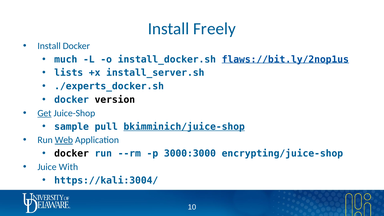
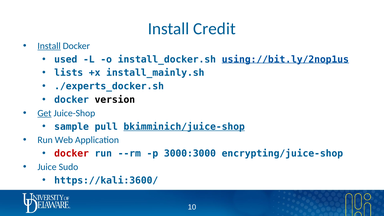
Freely: Freely -> Credit (214, 29)
Install underline: none -> present (49, 46)
much: much -> used (66, 59)
flaws://bit.ly/2nop1us: flaws://bit.ly/2nop1us -> using://bit.ly/2nop1us (285, 59)
install_server.sh: install_server.sh -> install_mainly.sh (155, 73)
Web underline: present -> none (64, 140)
docker colour: black -> red (72, 153)
With: With -> Sudo (68, 167)
https://kali:3004/: https://kali:3004/ -> https://kali:3600/ (106, 180)
